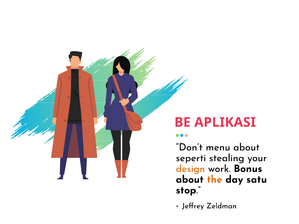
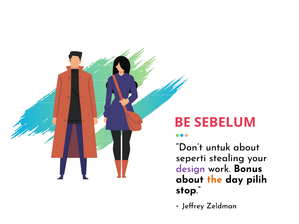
APLIKASI: APLIKASI -> SEBELUM (225, 122)
menu: menu -> untuk (218, 147)
design colour: orange -> purple (190, 169)
satu: satu -> pilih (257, 180)
